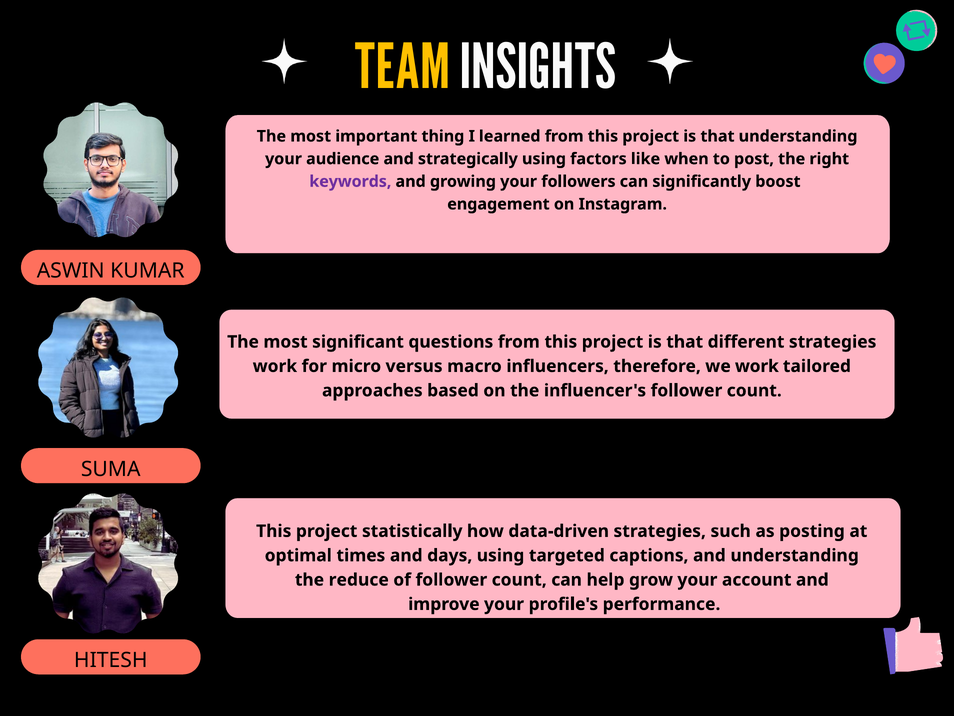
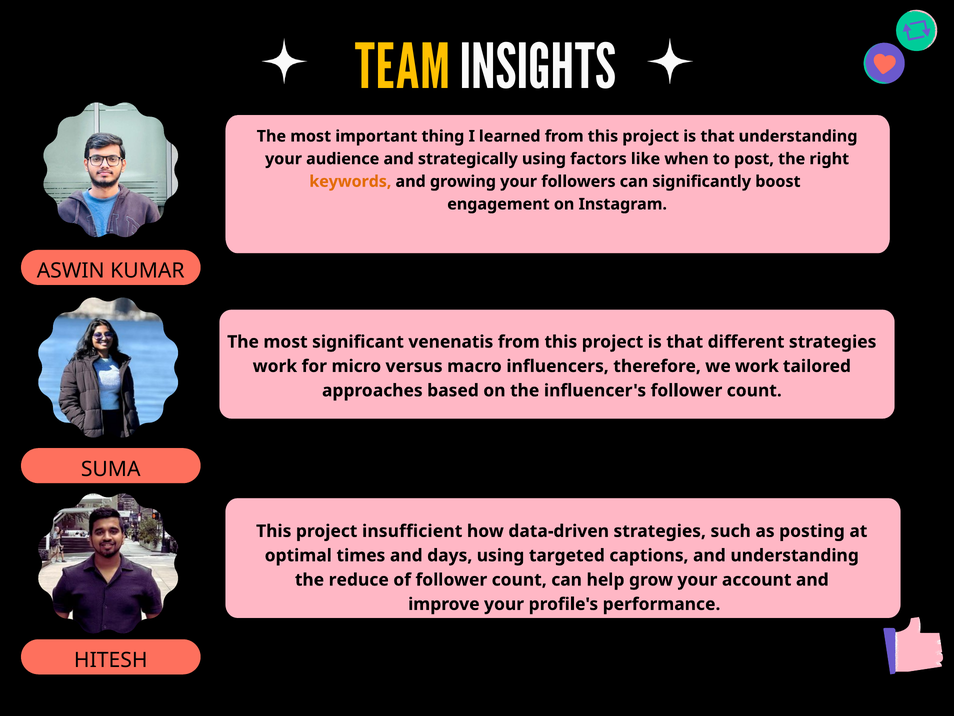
keywords colour: purple -> orange (350, 181)
significant questions: questions -> venenatis (451, 342)
statistically: statistically -> insufficient (412, 531)
